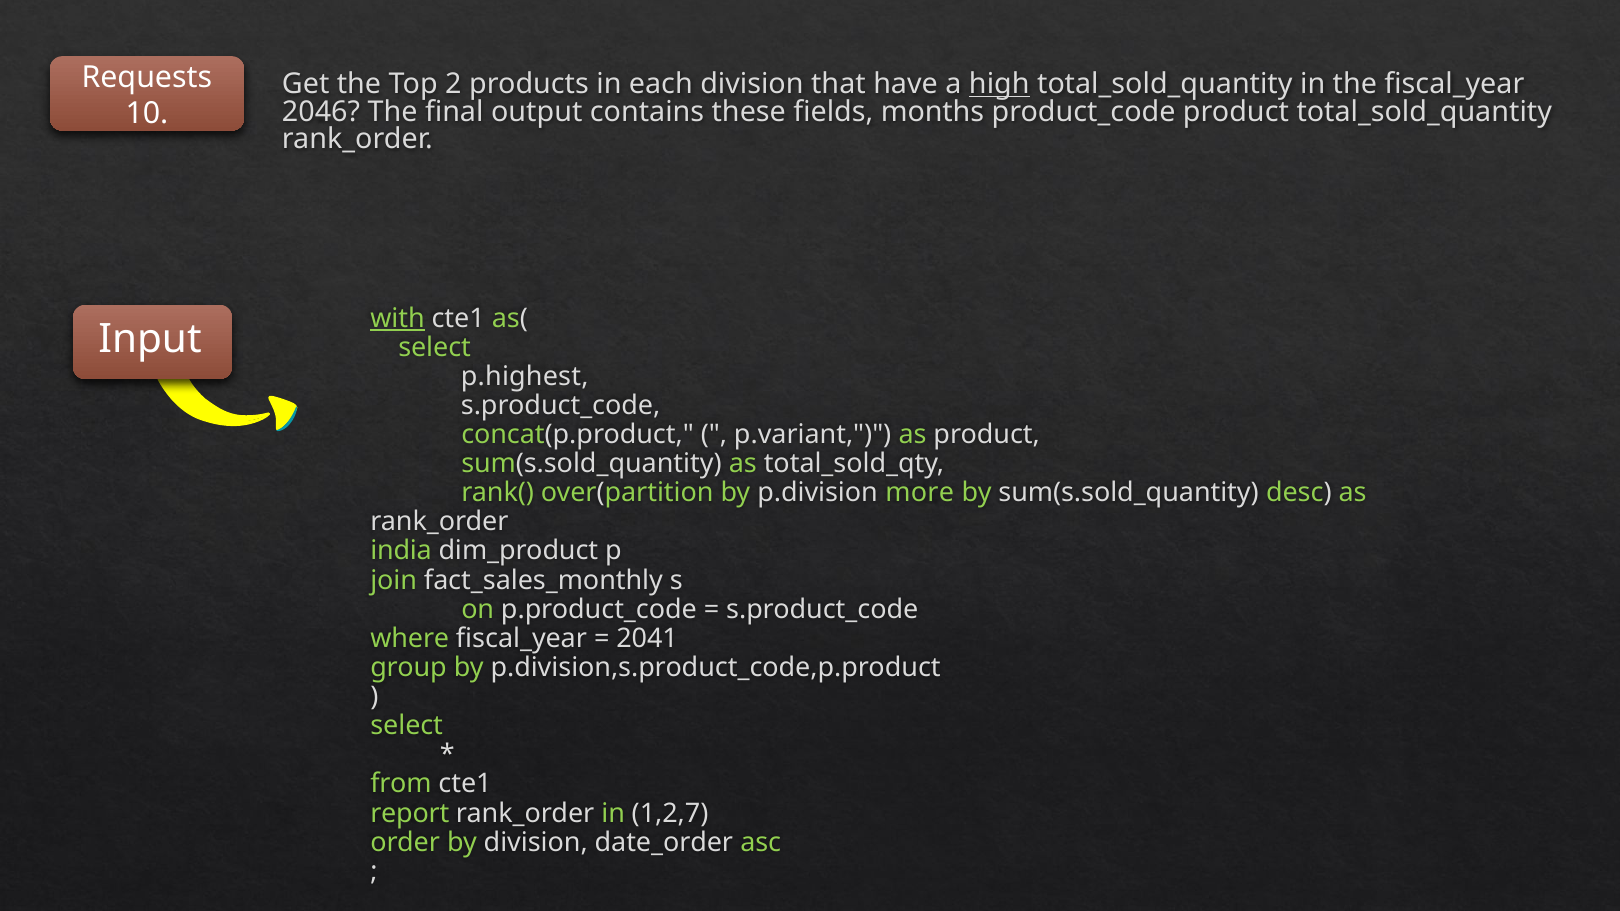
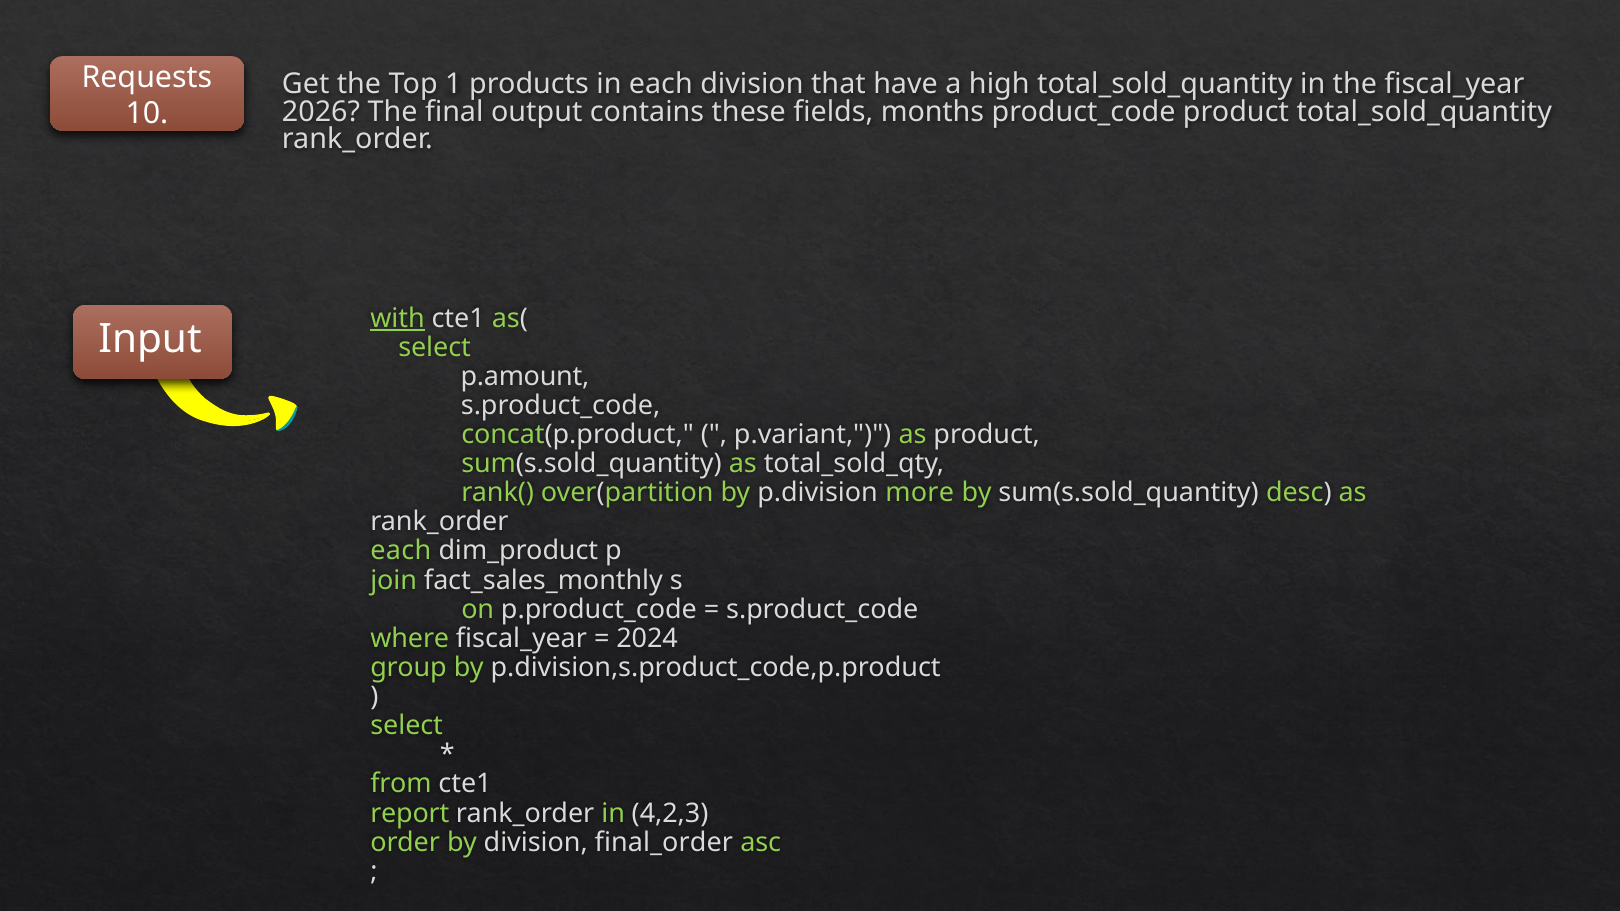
2: 2 -> 1 (453, 84)
high underline: present -> none (999, 84)
2046: 2046 -> 2026 (321, 112)
p.highest: p.highest -> p.amount (525, 376)
india: india -> each (401, 551)
2041: 2041 -> 2024 (647, 639)
1,2,7: 1,2,7 -> 4,2,3 (670, 813)
date_order: date_order -> final_order (664, 843)
